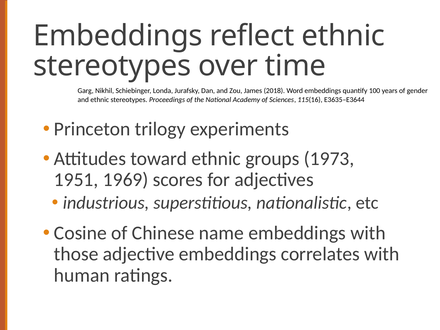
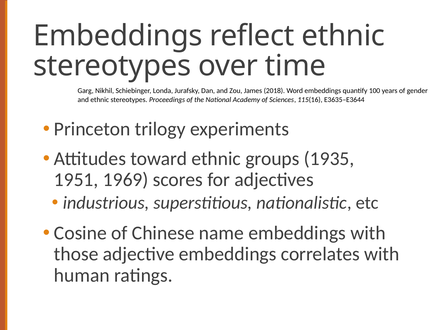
1973: 1973 -> 1935 (329, 159)
